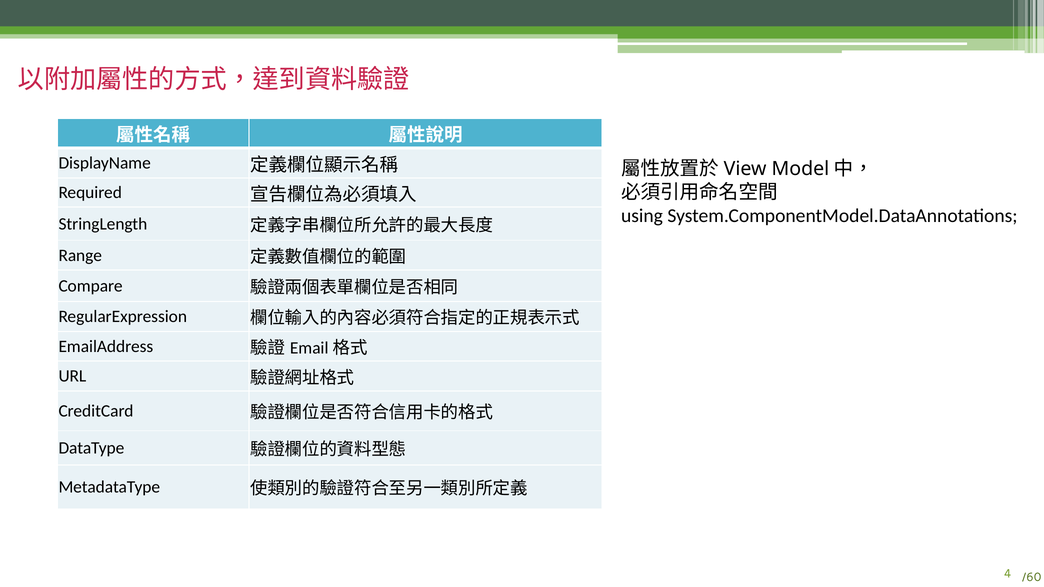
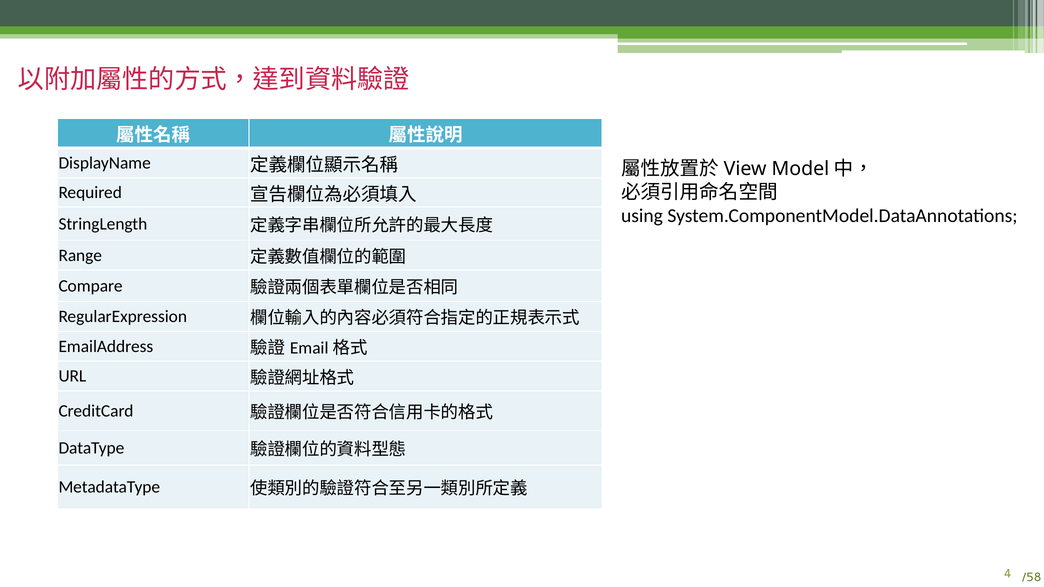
/60: /60 -> /58 (1032, 577)
